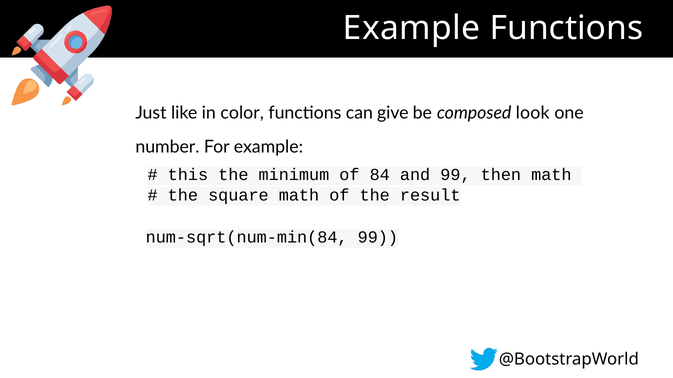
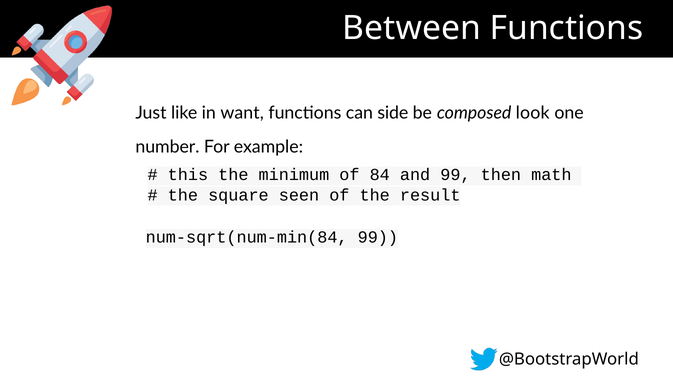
Example: Example -> Between (412, 28)
color: color -> want (242, 113)
give: give -> side (393, 113)
square math: math -> seen (299, 195)
